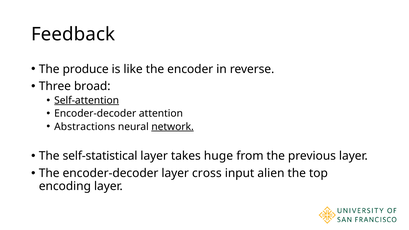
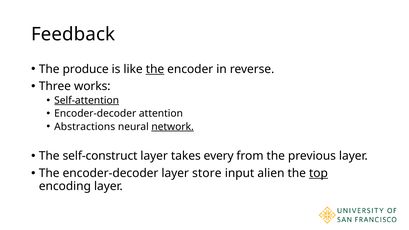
the underline: none -> present (155, 69)
broad: broad -> works (92, 86)
self-statistical: self-statistical -> self-construct (100, 156)
huge: huge -> every (219, 156)
cross: cross -> store (207, 173)
top underline: none -> present (318, 173)
